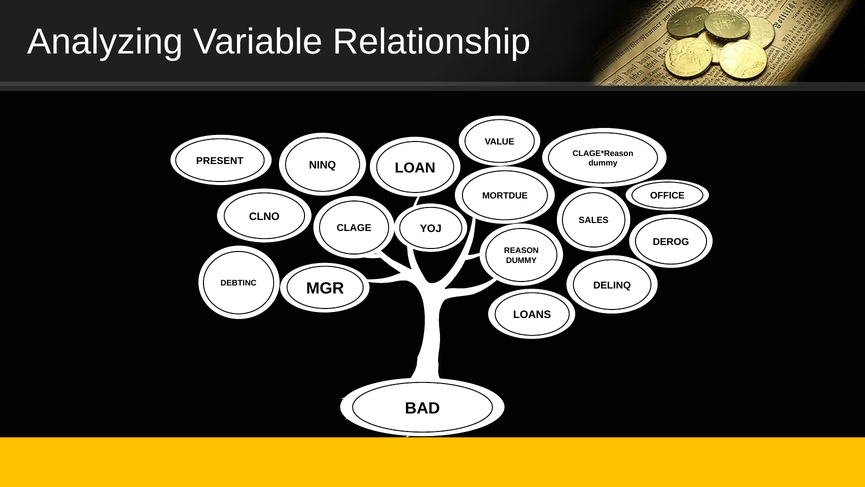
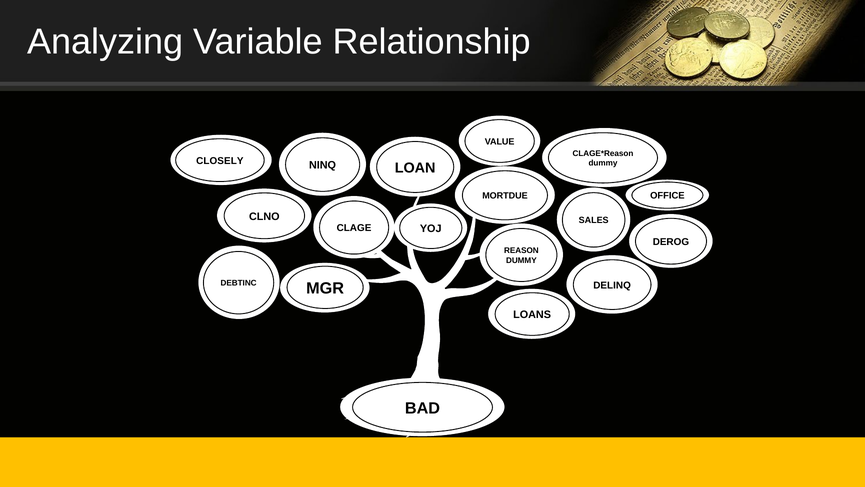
PRESENT: PRESENT -> CLOSELY (220, 161)
